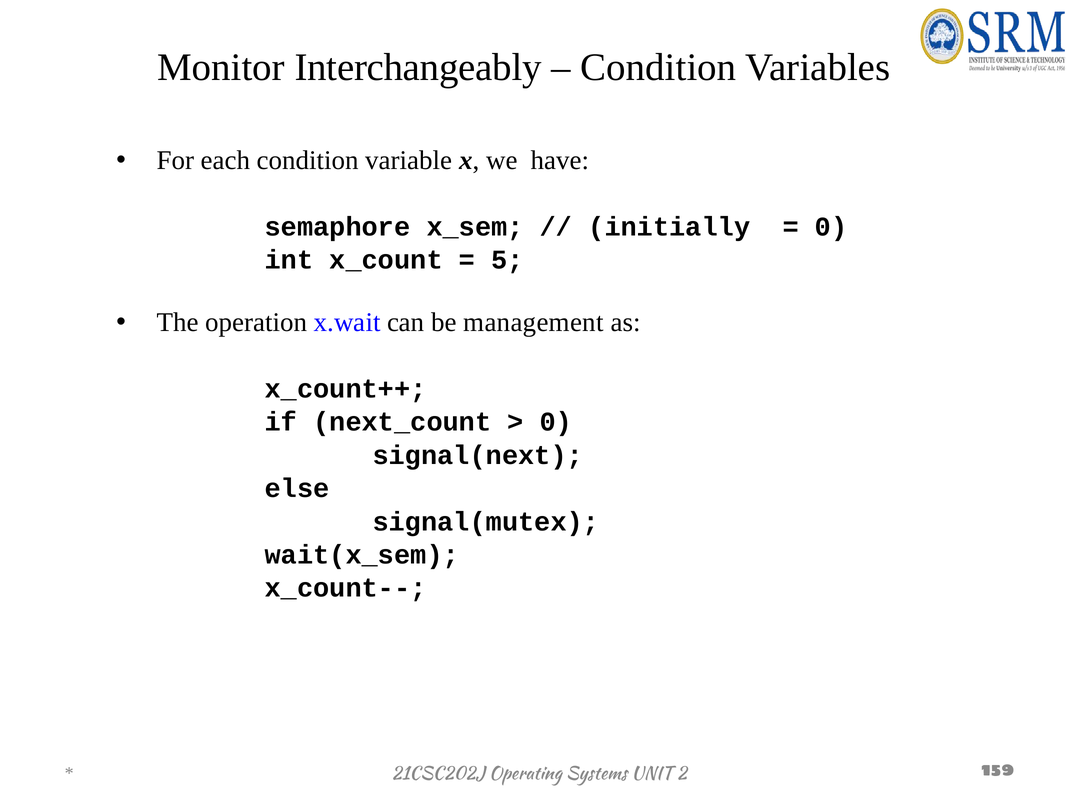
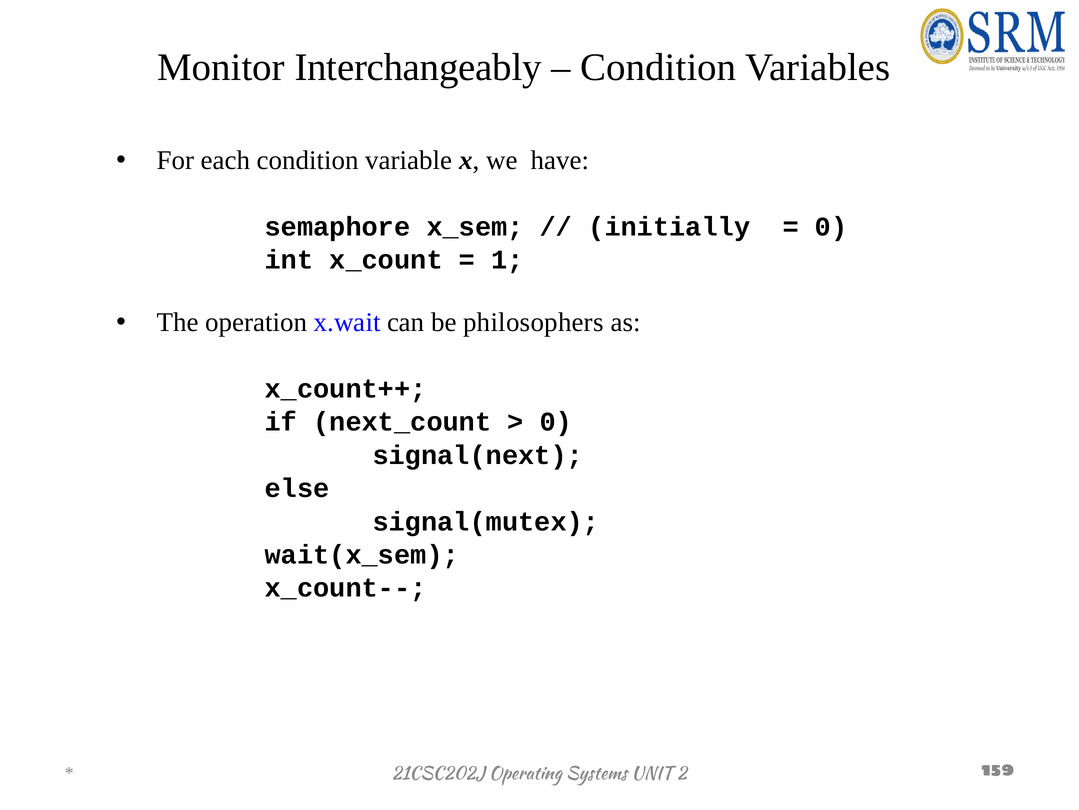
5: 5 -> 1 (507, 260)
management: management -> philosophers (533, 322)
